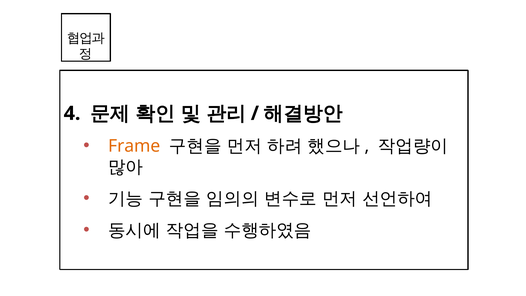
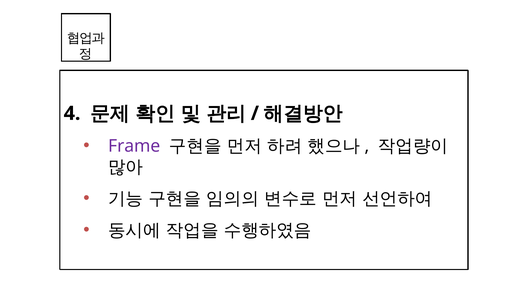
Frame colour: orange -> purple (134, 146)
